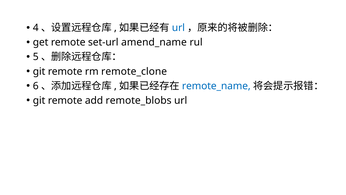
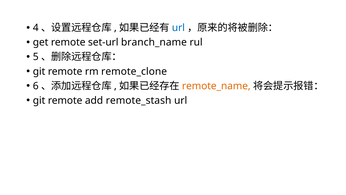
amend_name: amend_name -> branch_name (154, 42)
remote_name colour: blue -> orange (216, 86)
remote_blobs: remote_blobs -> remote_stash (139, 100)
